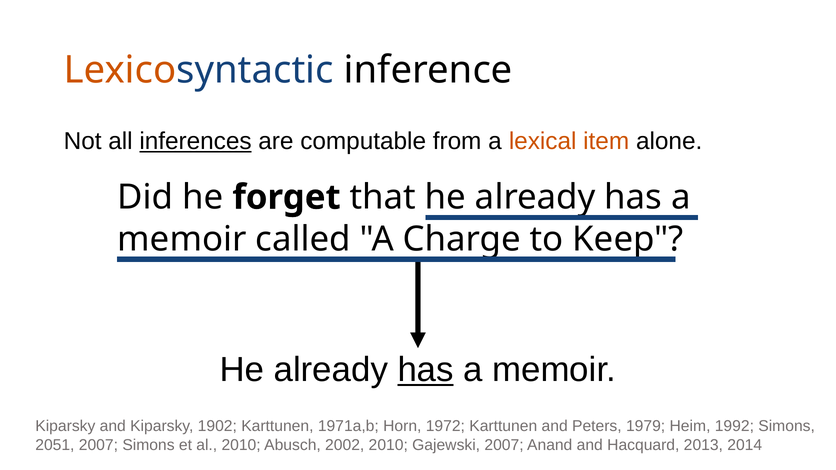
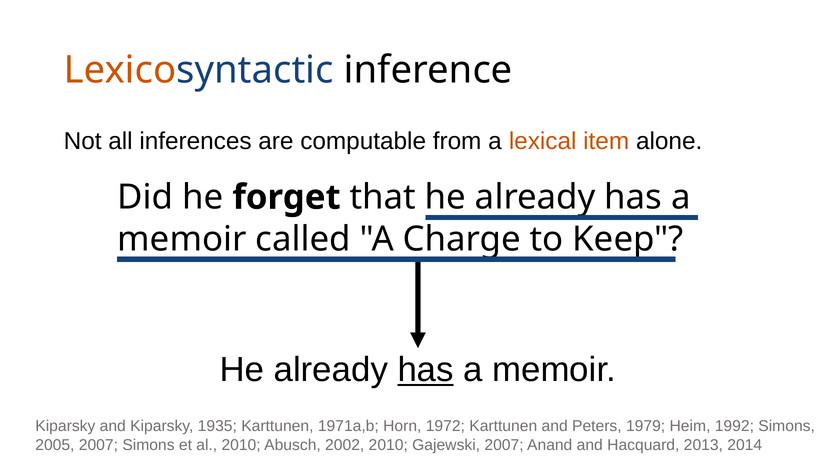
inferences underline: present -> none (196, 141)
1902: 1902 -> 1935 (217, 426)
2051: 2051 -> 2005 (55, 445)
